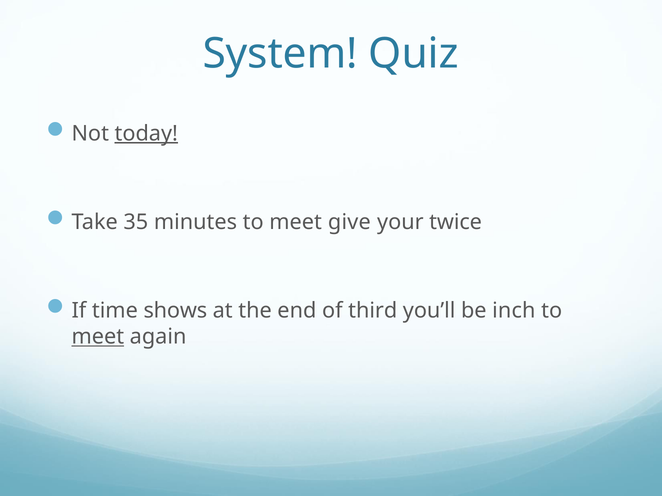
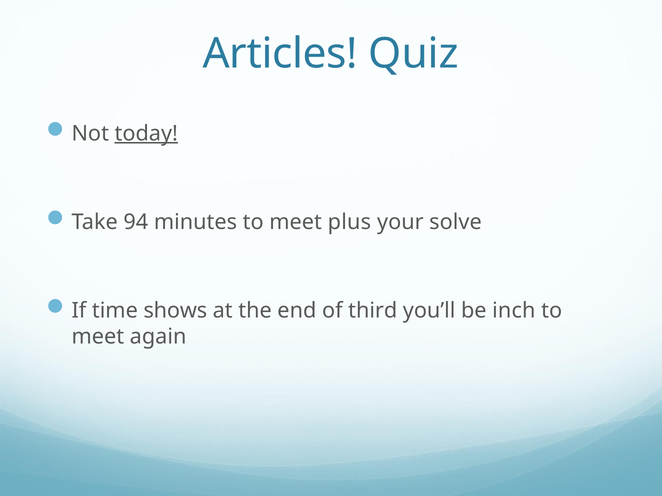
System: System -> Articles (280, 54)
35: 35 -> 94 (136, 222)
give: give -> plus (349, 222)
twice: twice -> solve (456, 222)
meet underline: present -> none (98, 337)
